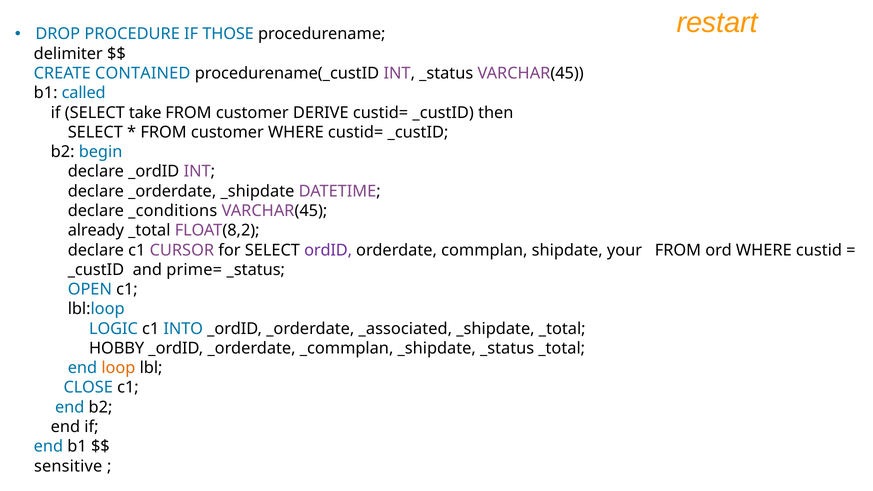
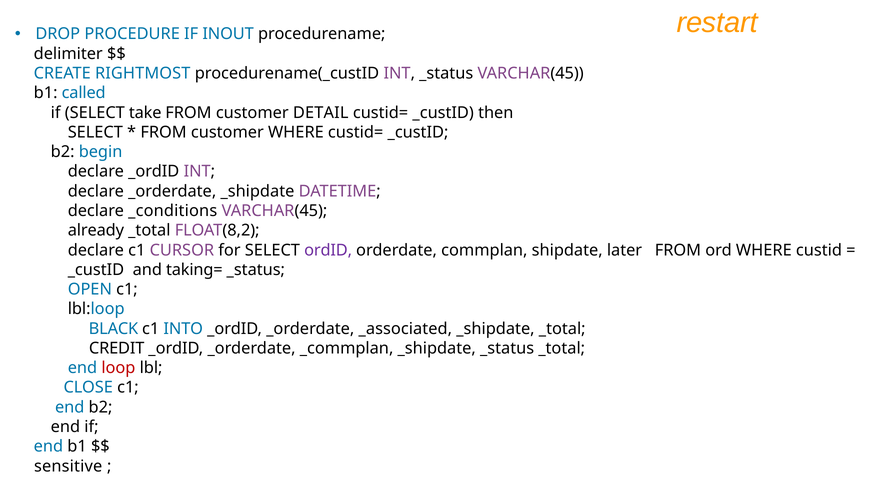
THOSE: THOSE -> INOUT (228, 34)
CONTAINED: CONTAINED -> RIGHTMOST (143, 73)
DERIVE: DERIVE -> DETAIL (321, 113)
your: your -> later (625, 250)
prime=: prime= -> taking= (194, 270)
LOGIC: LOGIC -> BLACK (113, 329)
HOBBY: HOBBY -> CREDIT (117, 348)
loop colour: orange -> red (118, 368)
